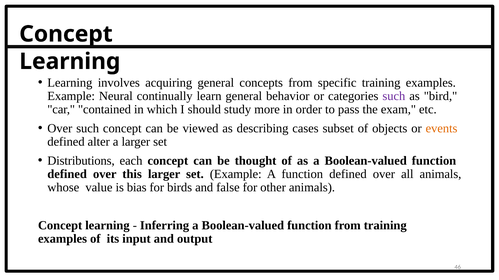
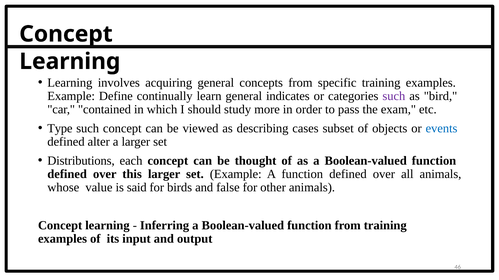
Neural: Neural -> Define (116, 96)
behavior: behavior -> indicates (288, 96)
Over: Over -> Type (60, 129)
events colour: orange -> blue (442, 129)
bias: bias -> said (137, 188)
